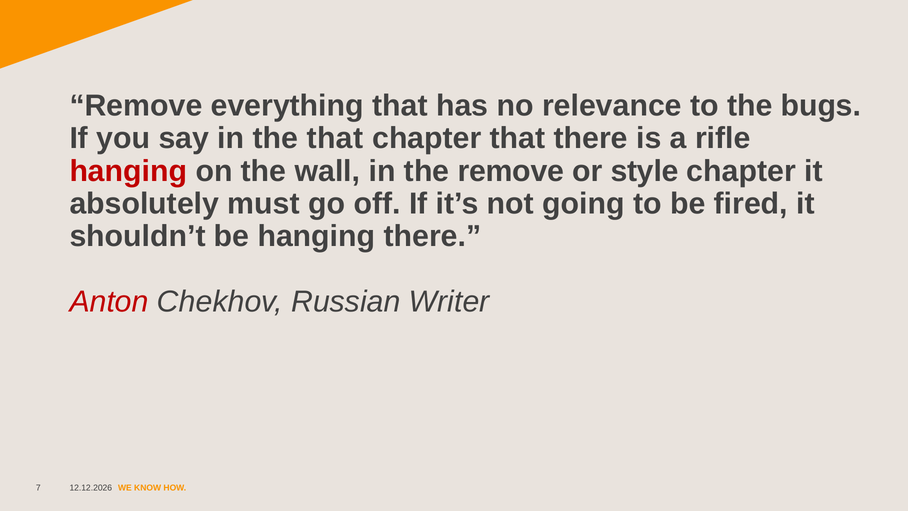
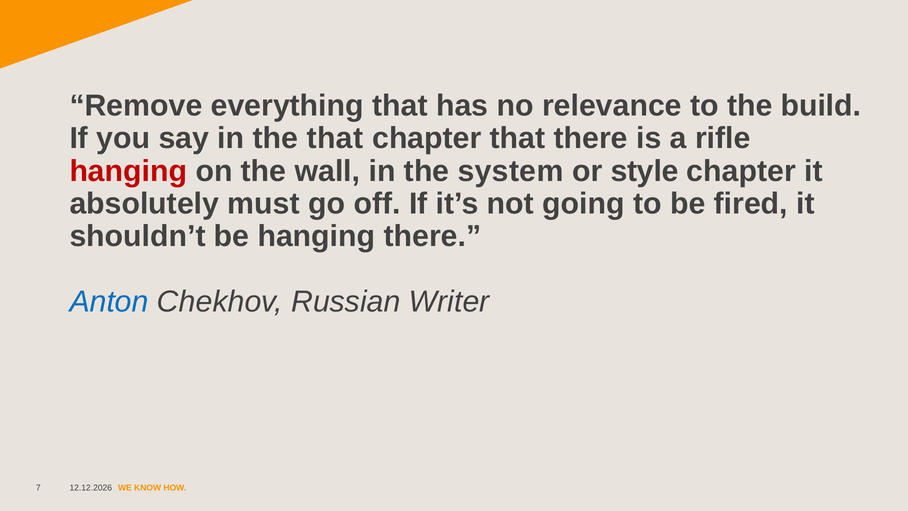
bugs: bugs -> build (821, 106)
the remove: remove -> system (511, 171)
Anton colour: red -> blue (109, 302)
